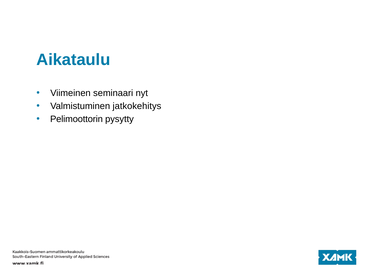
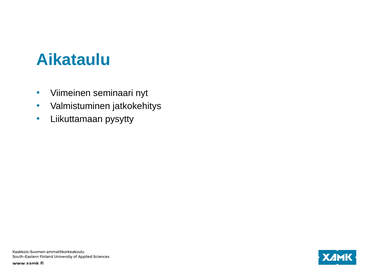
Pelimoottorin: Pelimoottorin -> Liikuttamaan (76, 119)
